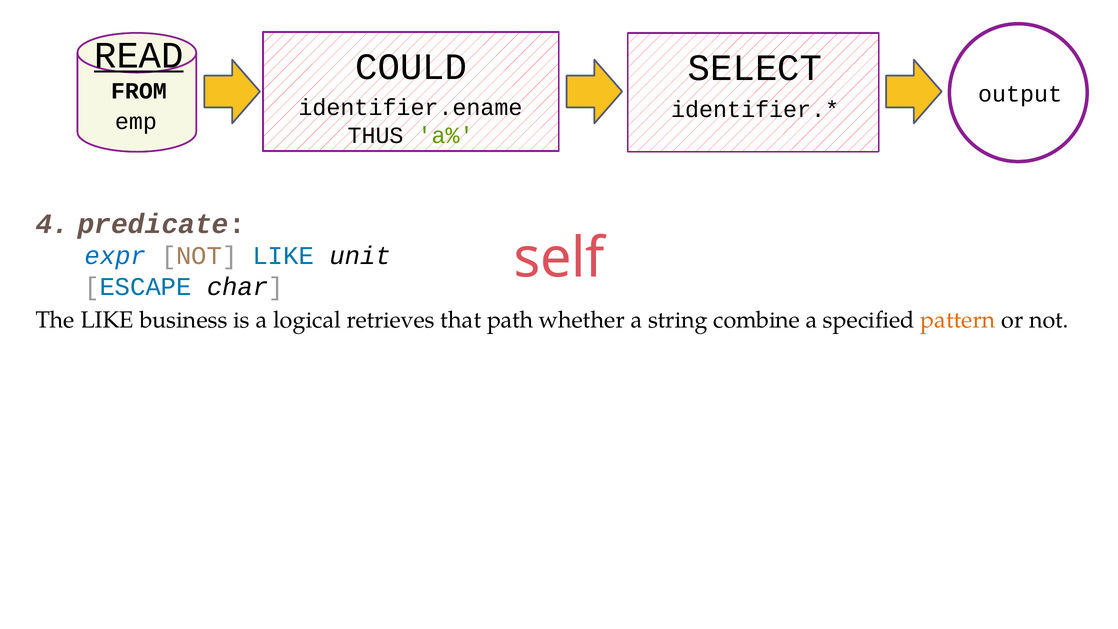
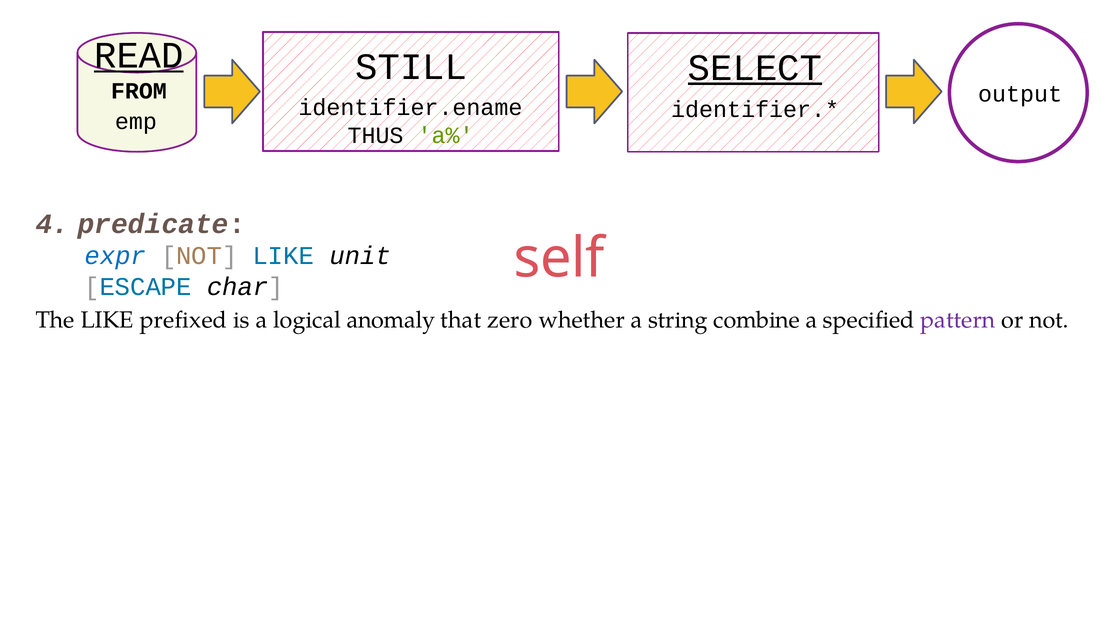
COULD: COULD -> STILL (411, 67)
SELECT underline: none -> present (755, 68)
business: business -> prefixed (183, 320)
retrieves: retrieves -> anomaly (391, 320)
path: path -> zero (510, 320)
pattern colour: orange -> purple (958, 320)
